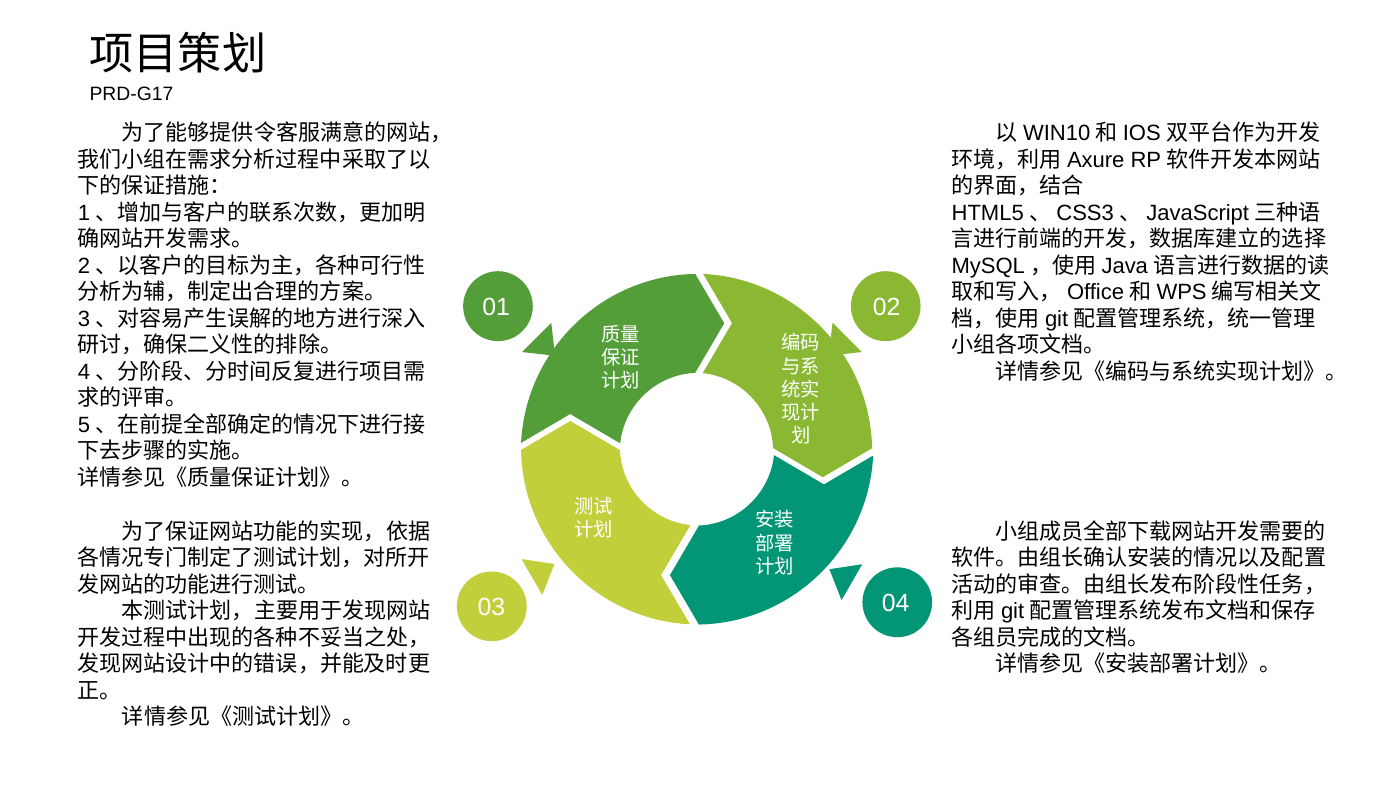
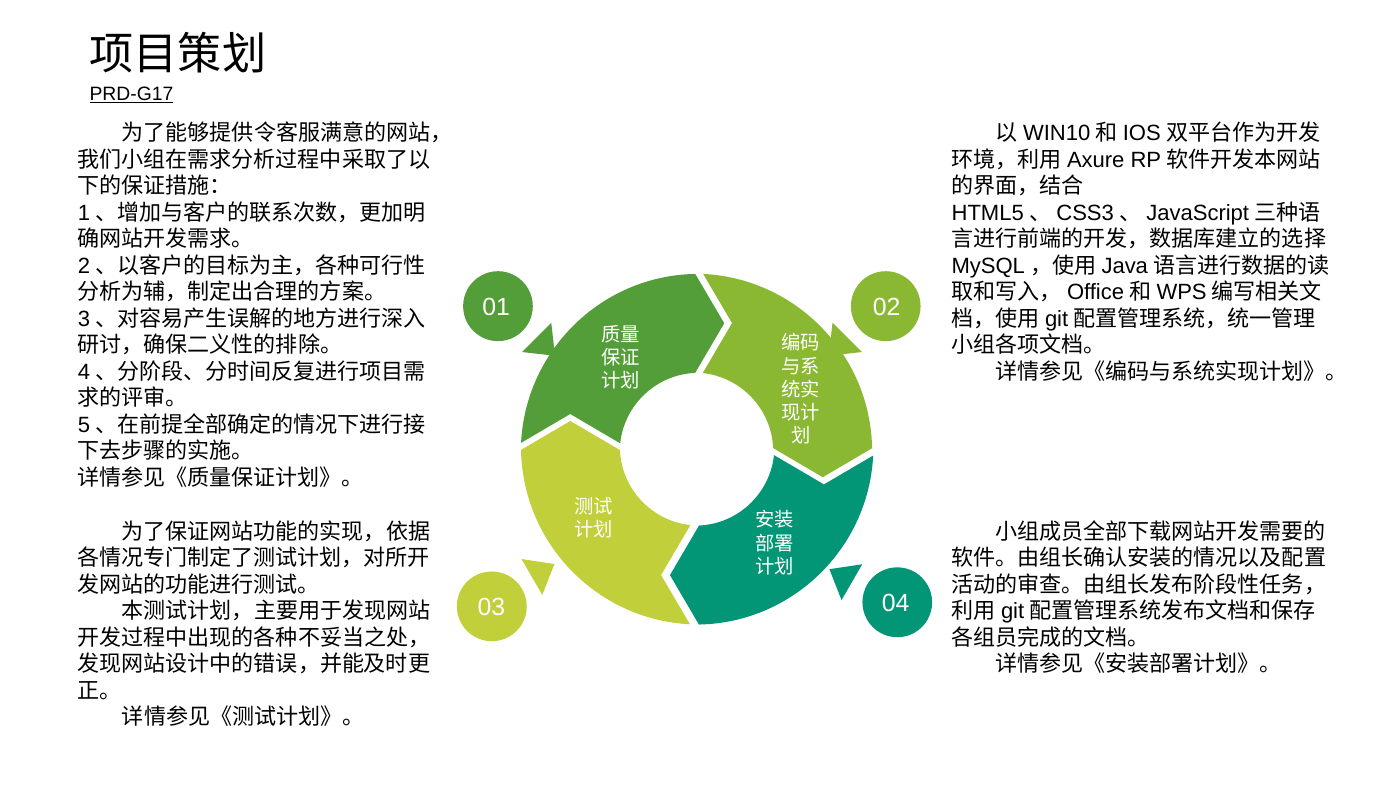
PRD-G17 underline: none -> present (131, 94)
